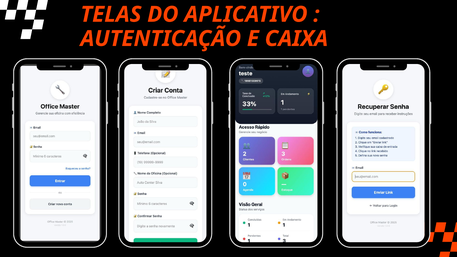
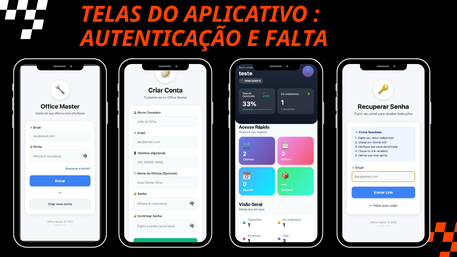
CAIXA: CAIXA -> FALTA (296, 39)
